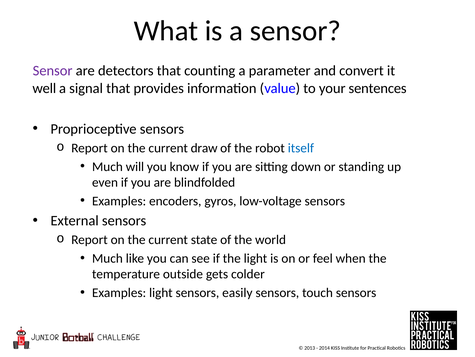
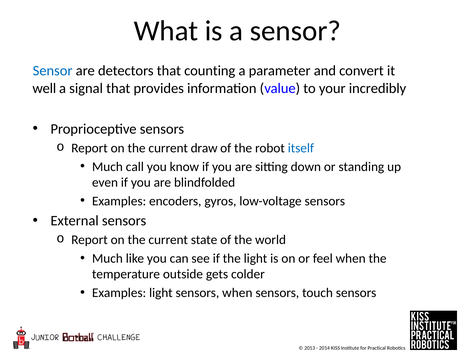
Sensor colour: purple -> blue (53, 71)
sentences: sentences -> incredibly (378, 88)
will: will -> call (135, 166)
sensors easily: easily -> when (237, 292)
